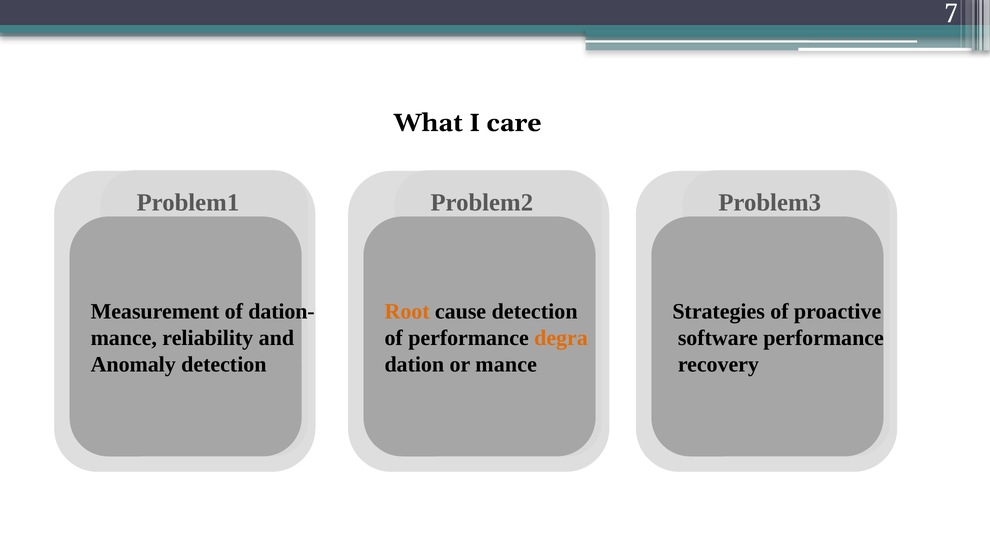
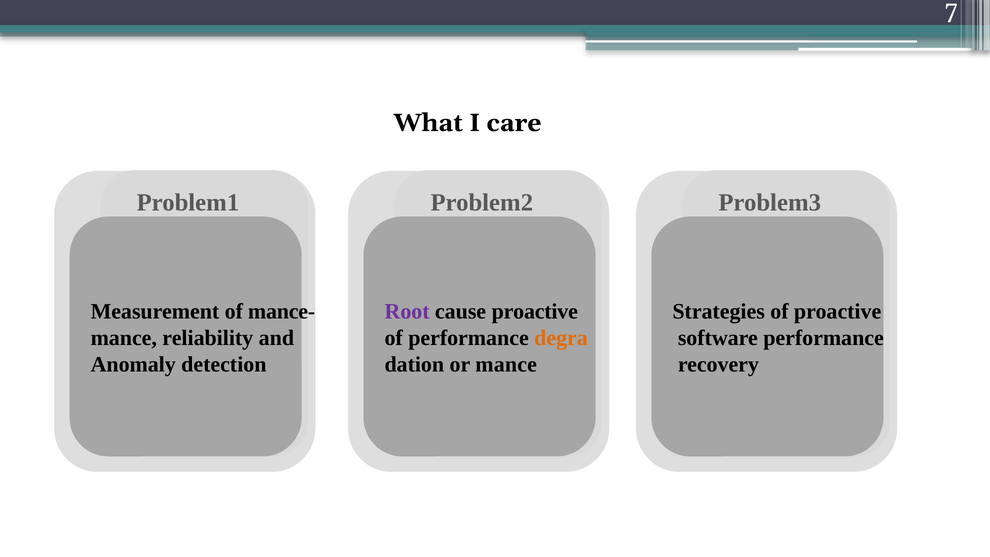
dation-: dation- -> mance- (282, 312)
Root colour: orange -> purple (407, 312)
cause detection: detection -> proactive (535, 312)
